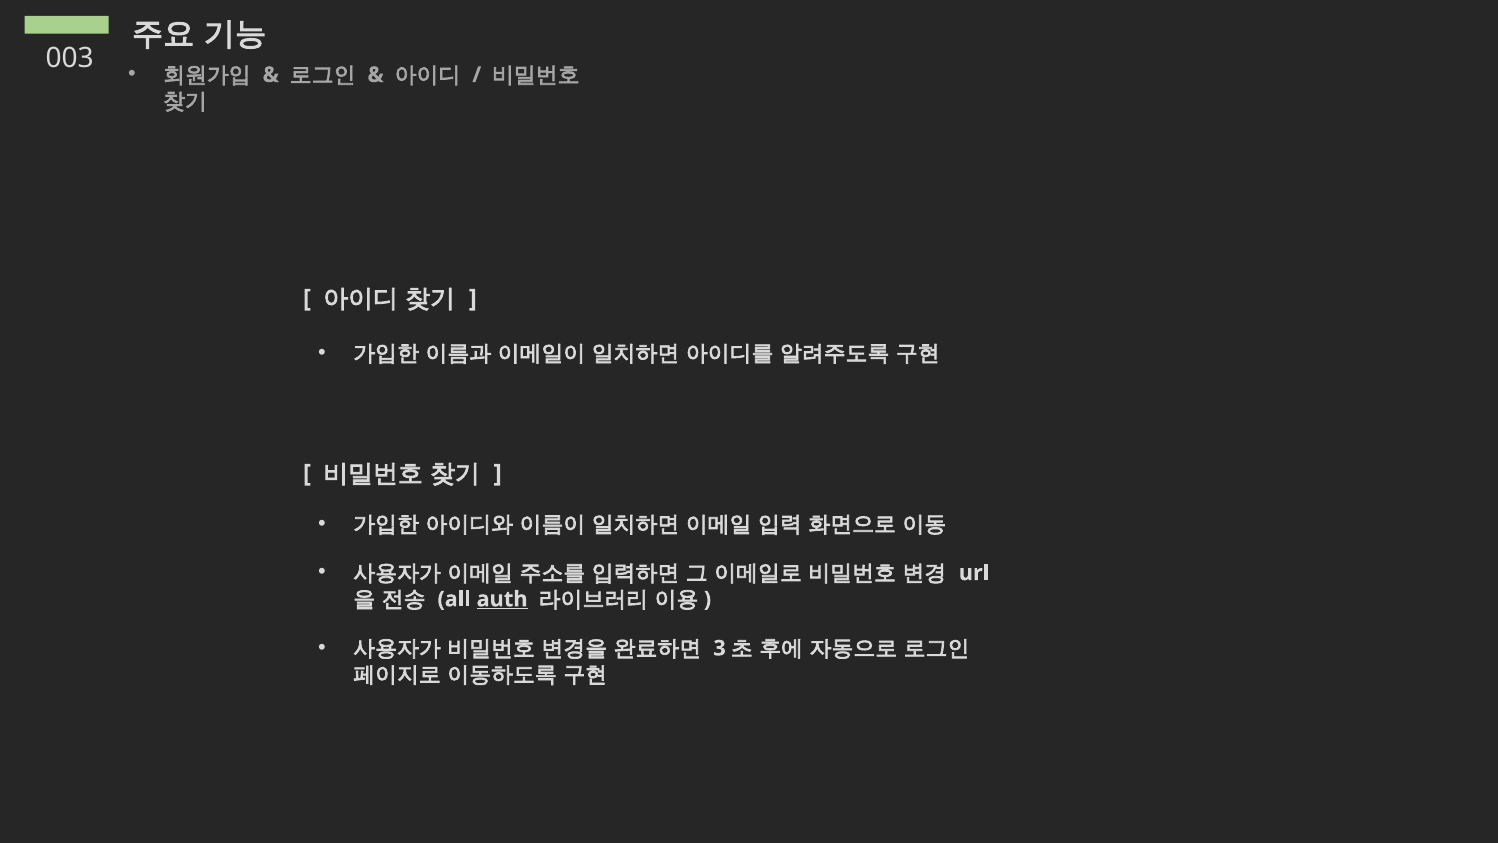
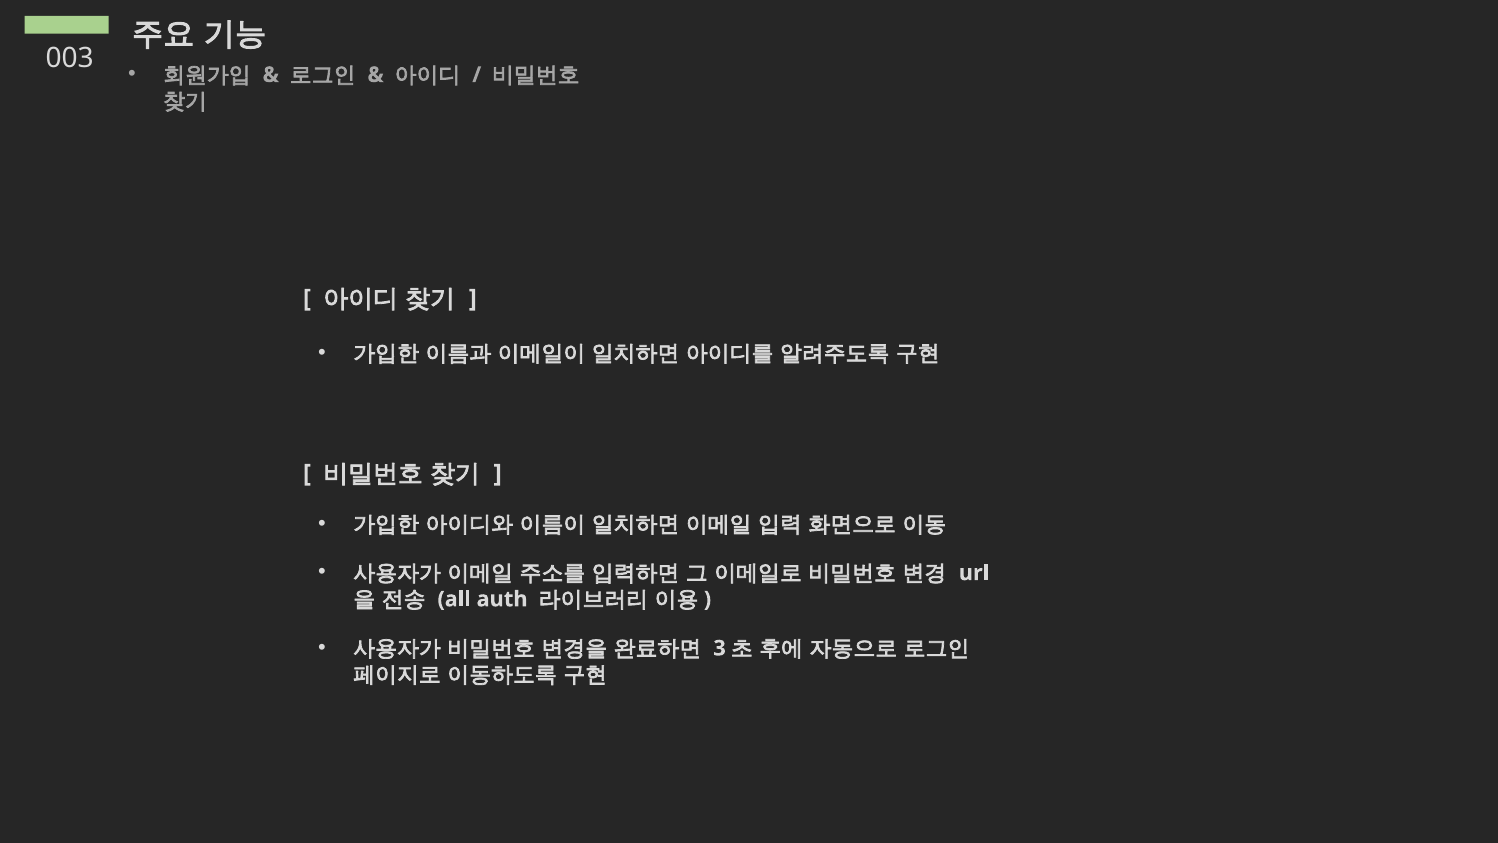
auth underline: present -> none (502, 599)
